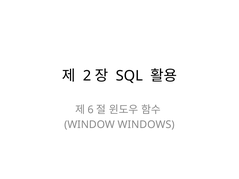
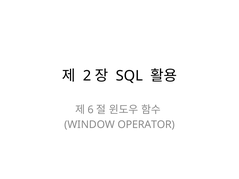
WINDOWS: WINDOWS -> OPERATOR (146, 125)
